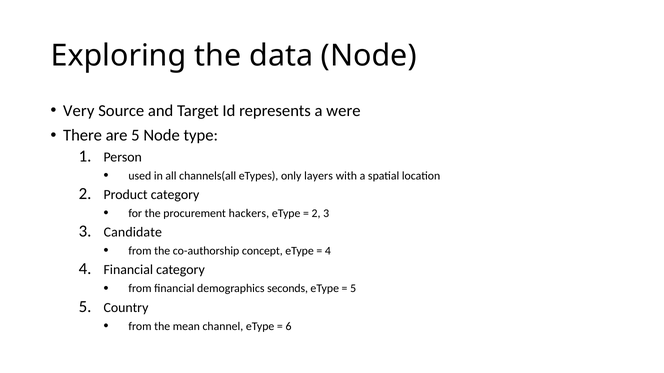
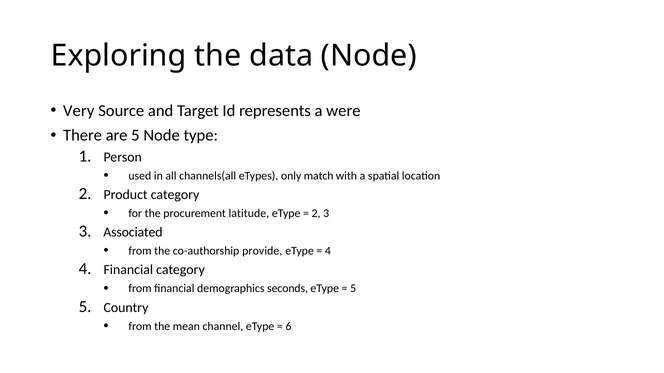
layers: layers -> match (319, 176)
hackers: hackers -> latitude (249, 214)
Candidate: Candidate -> Associated (133, 233)
concept: concept -> provide (262, 251)
